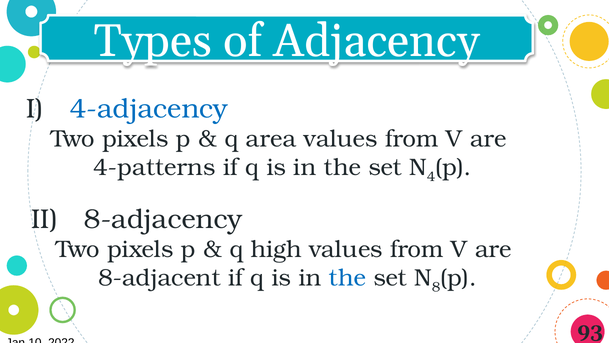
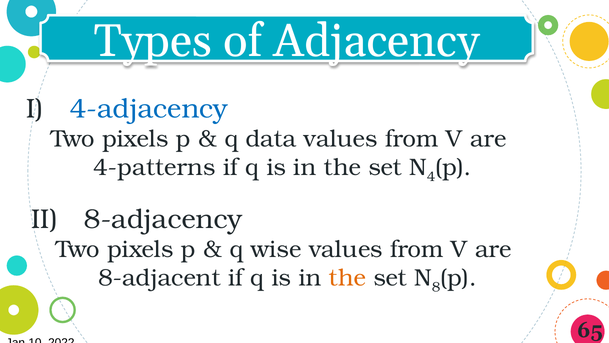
area: area -> data (271, 139)
high: high -> wise (276, 249)
the colour: blue -> orange (347, 278)
93: 93 -> 65 (590, 330)
